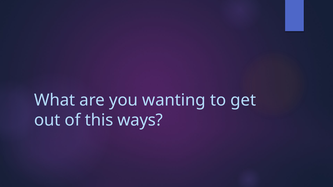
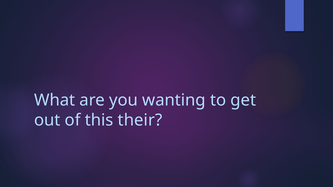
ways: ways -> their (140, 120)
